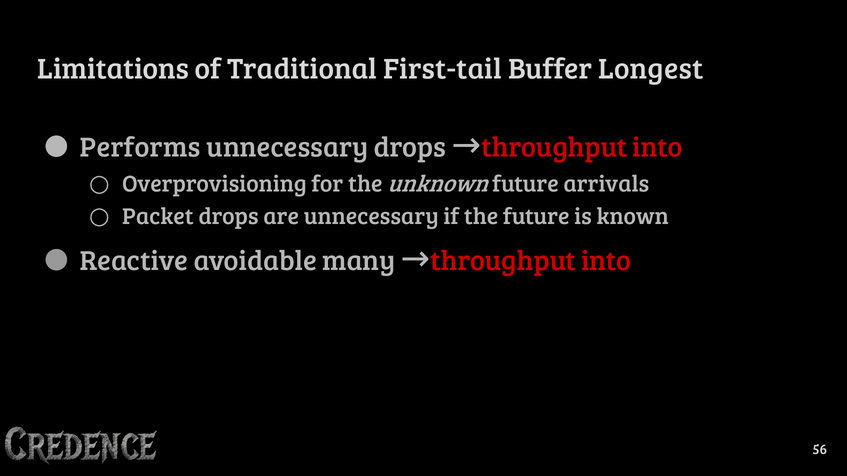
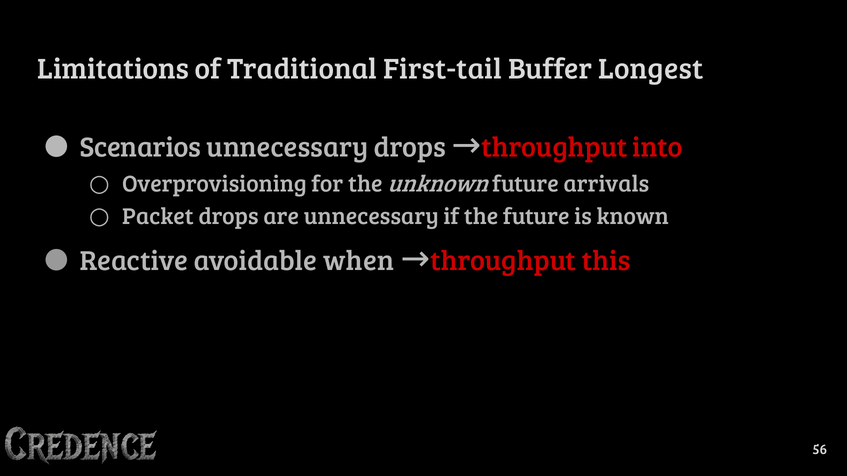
Performs: Performs -> Scenarios (140, 148)
many: many -> when (359, 261)
into: into -> this (606, 261)
